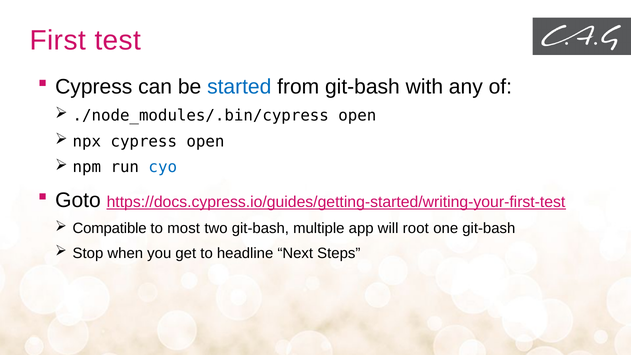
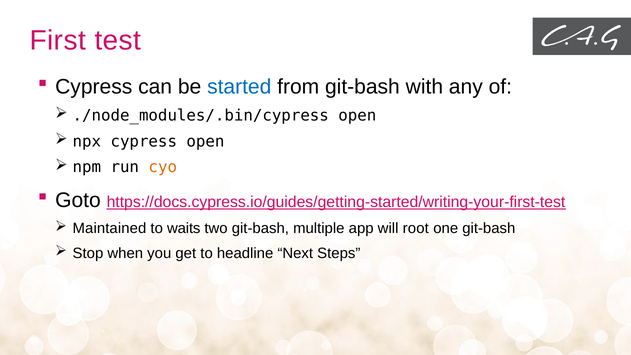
cyo colour: blue -> orange (163, 167)
Compatible: Compatible -> Maintained (109, 228)
most: most -> waits (184, 228)
